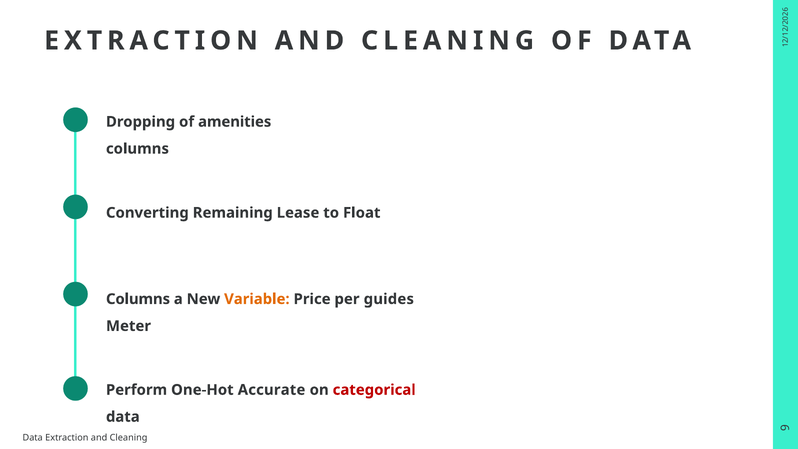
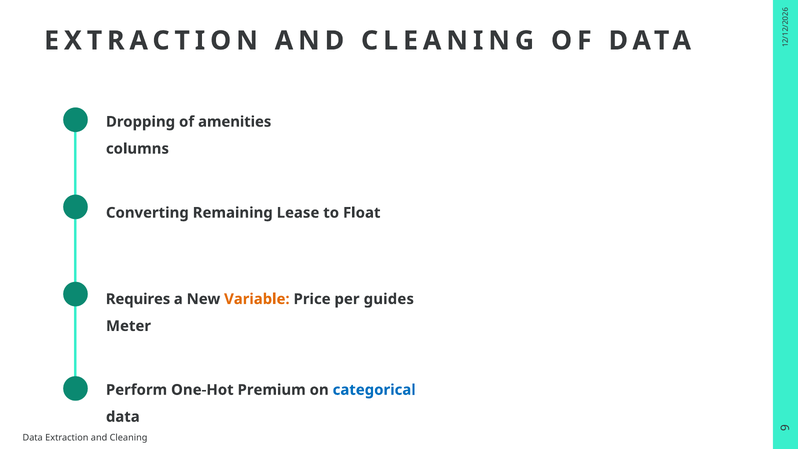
Columns: Columns -> Requires (138, 299)
Accurate: Accurate -> Premium (272, 390)
categorical colour: red -> blue (374, 390)
